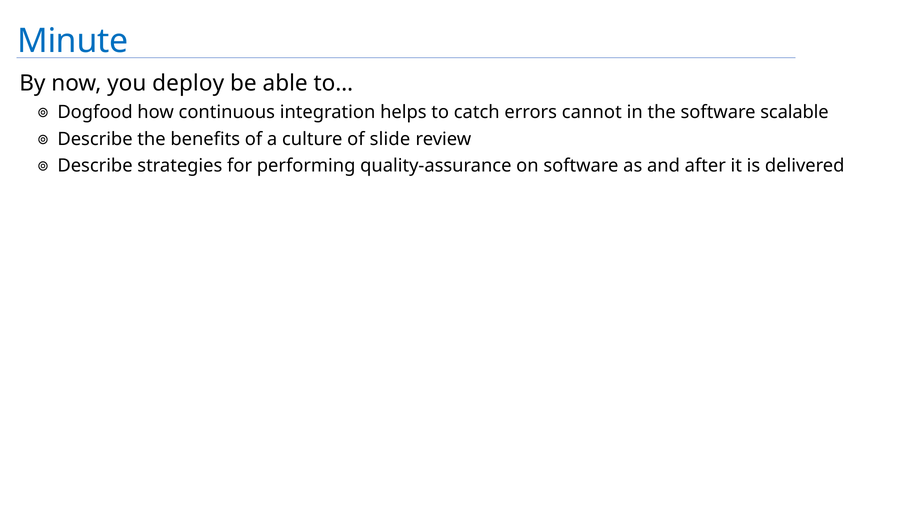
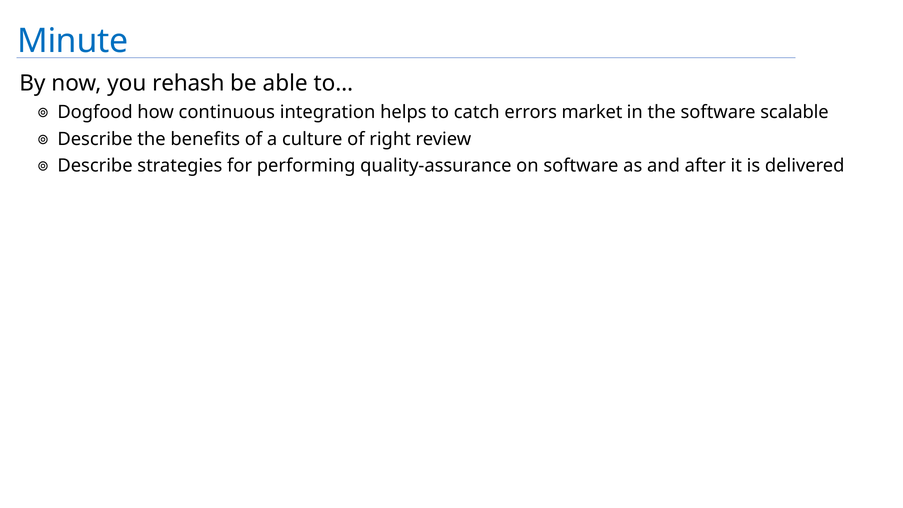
deploy: deploy -> rehash (188, 83)
cannot: cannot -> market (592, 112)
slide: slide -> right (390, 139)
